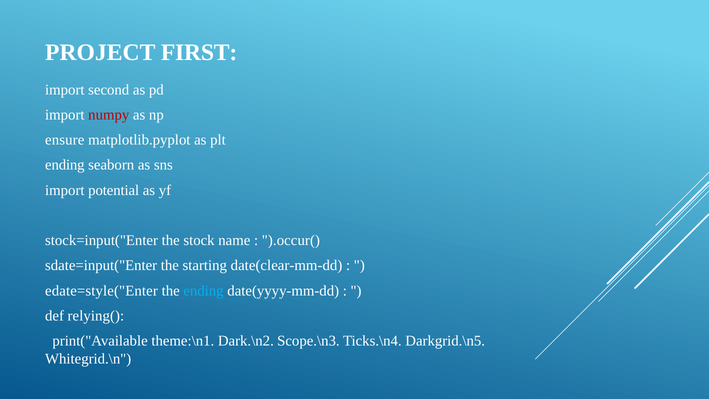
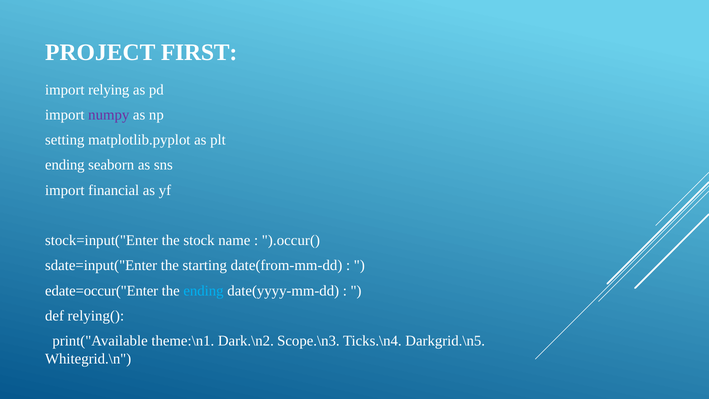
second: second -> relying (109, 90)
numpy colour: red -> purple (109, 115)
ensure: ensure -> setting (65, 140)
potential: potential -> financial (114, 190)
date(clear-mm-dd: date(clear-mm-dd -> date(from-mm-dd (287, 265)
edate=style("Enter: edate=style("Enter -> edate=occur("Enter (102, 291)
